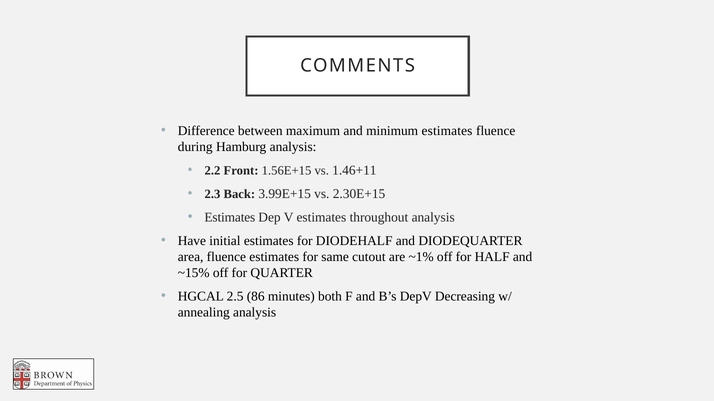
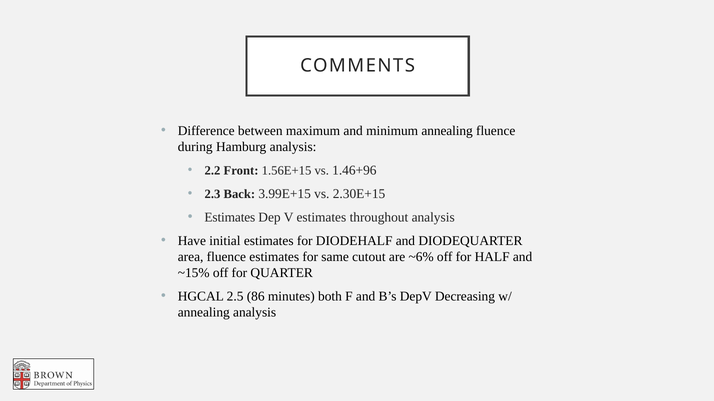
minimum estimates: estimates -> annealing (447, 131)
1.46+11: 1.46+11 -> 1.46+96 (354, 171)
~1%: ~1% -> ~6% (421, 257)
